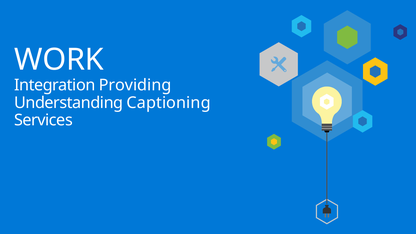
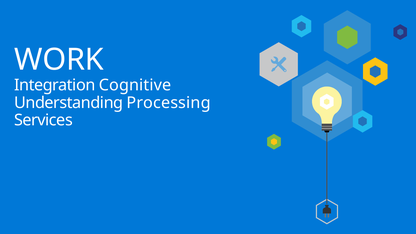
Providing: Providing -> Cognitive (135, 85)
Captioning: Captioning -> Processing (169, 103)
